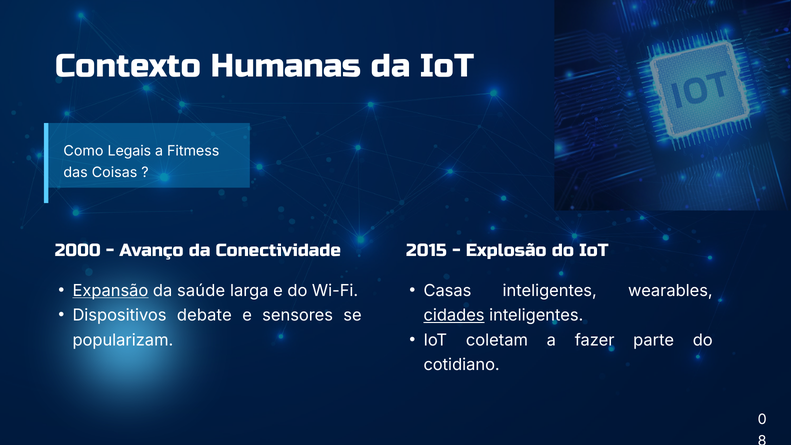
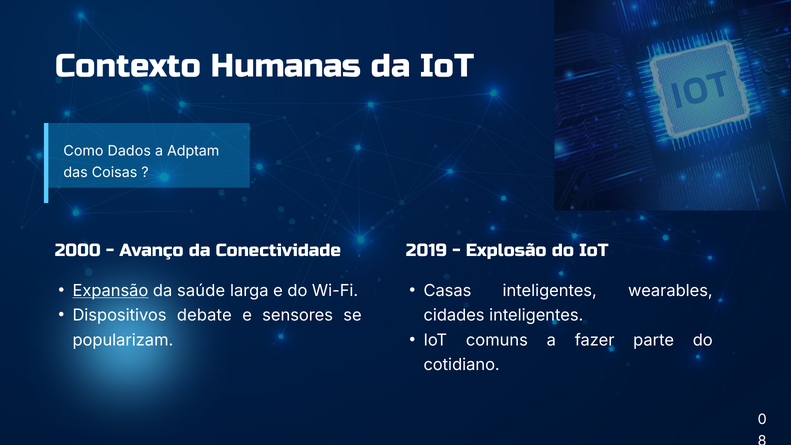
Legais: Legais -> Dados (129, 151)
Fitmess: Fitmess -> Adptam (193, 151)
2015: 2015 -> 2019 (426, 250)
cidades underline: present -> none (454, 315)
coletam: coletam -> comuns (497, 340)
